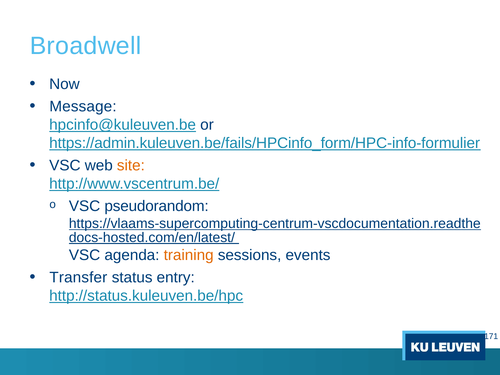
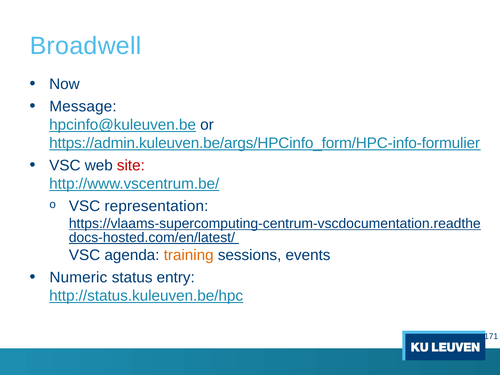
https://admin.kuleuven.be/fails/HPCinfo_form/HPC-info-formulier: https://admin.kuleuven.be/fails/HPCinfo_form/HPC-info-formulier -> https://admin.kuleuven.be/args/HPCinfo_form/HPC-info-formulier (265, 143)
site colour: orange -> red (131, 165)
pseudorandom: pseudorandom -> representation (156, 206)
Transfer: Transfer -> Numeric (78, 277)
